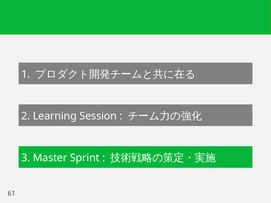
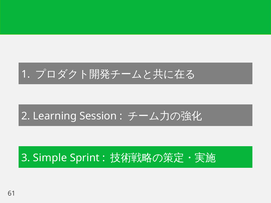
Master: Master -> Simple (50, 158)
